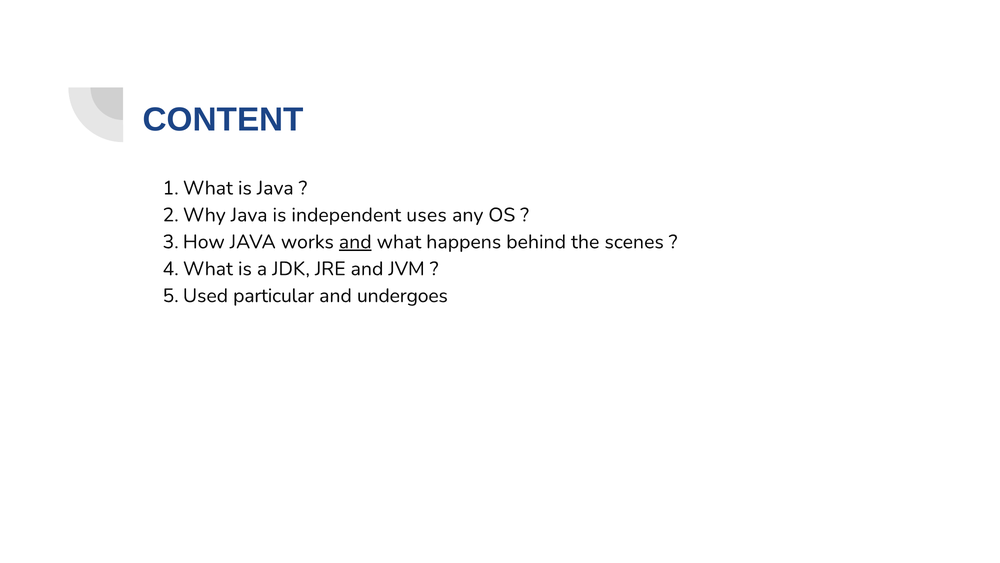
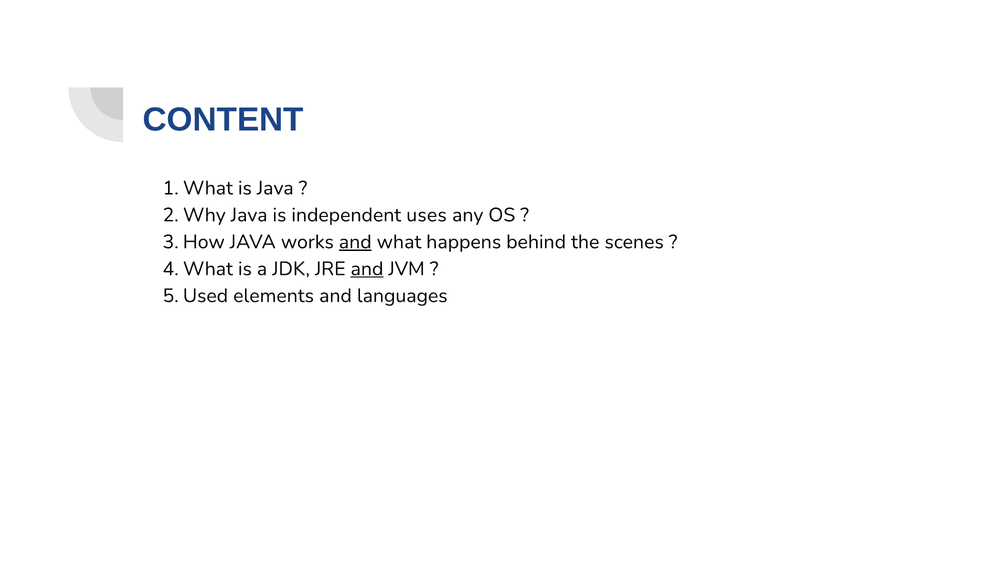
and underline: none -> present (367, 269)
particular: particular -> elements (274, 295)
undergoes: undergoes -> languages (402, 295)
